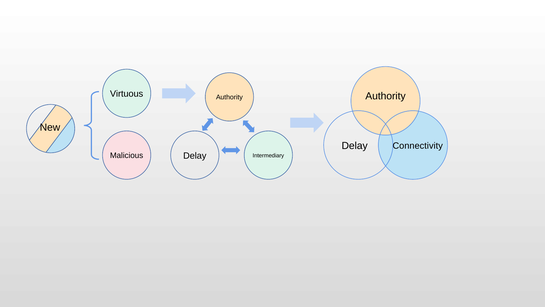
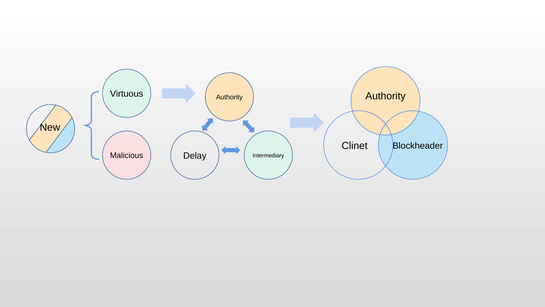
Delay: Delay -> Clinet (355, 146)
Connectivity: Connectivity -> Blockheader (418, 146)
